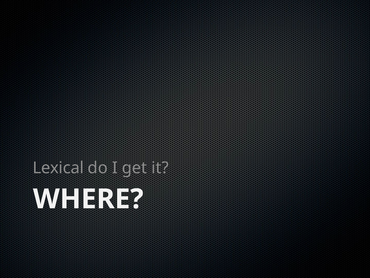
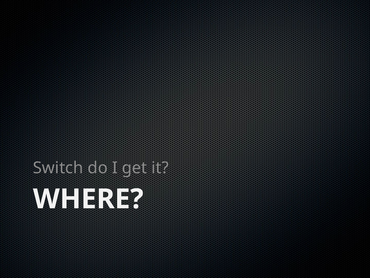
Lexical: Lexical -> Switch (58, 168)
